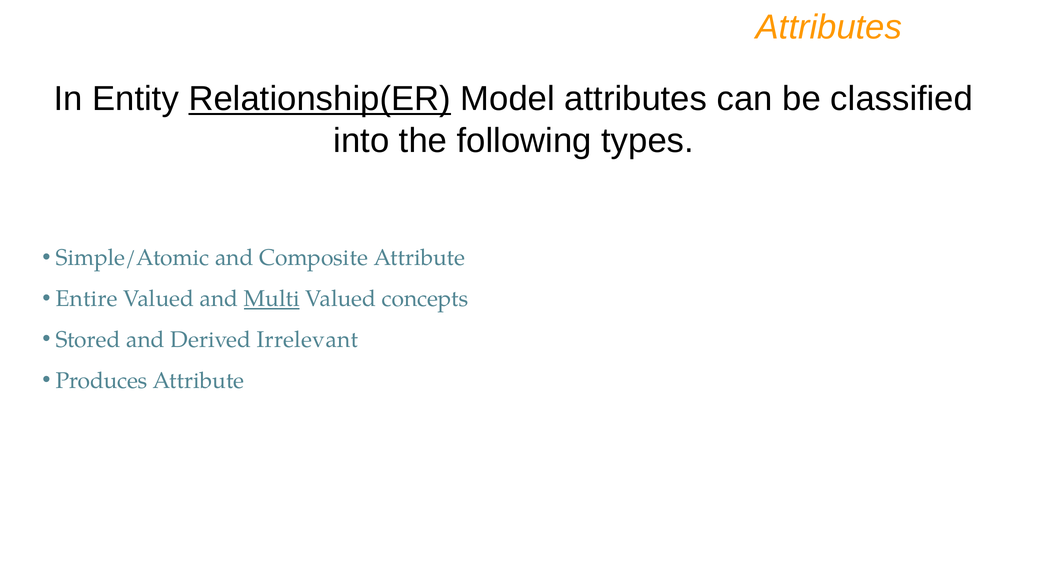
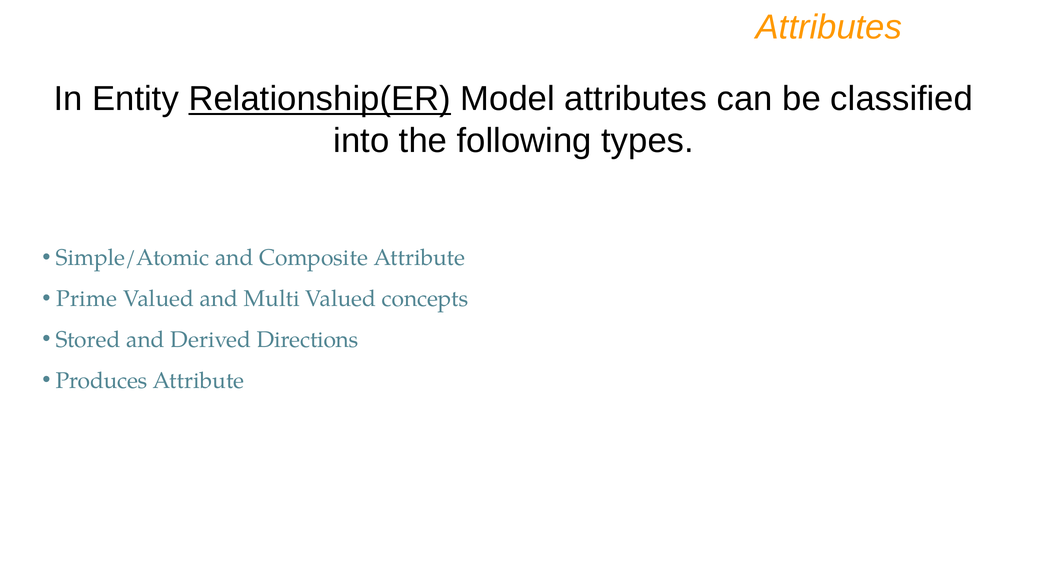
Entire: Entire -> Prime (87, 299)
Multi underline: present -> none (272, 299)
Irrelevant: Irrelevant -> Directions (308, 340)
